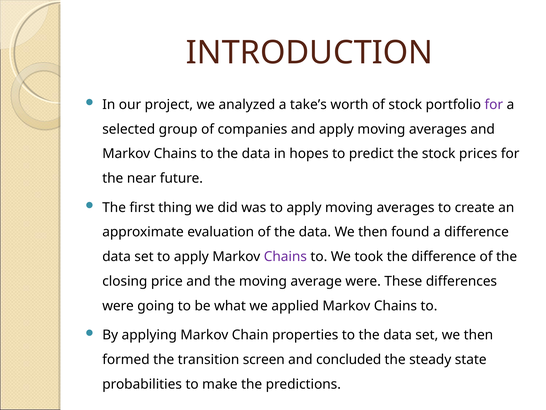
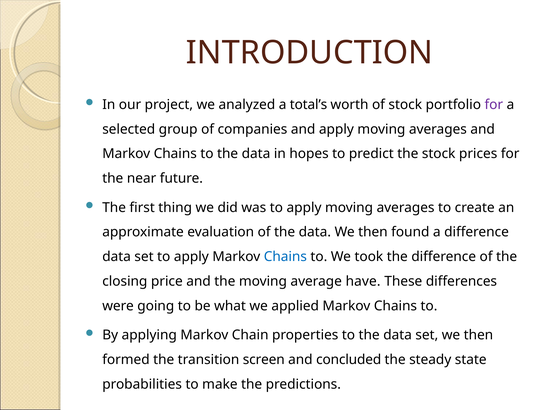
take’s: take’s -> total’s (309, 104)
Chains colour: purple -> blue (285, 256)
average were: were -> have (363, 281)
